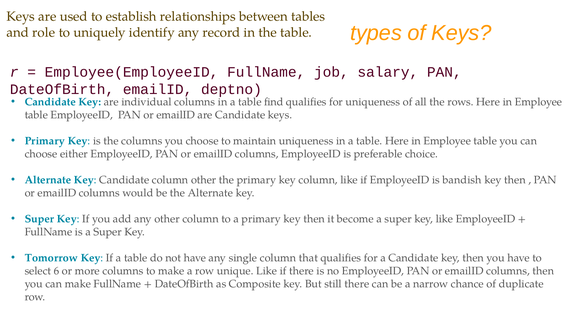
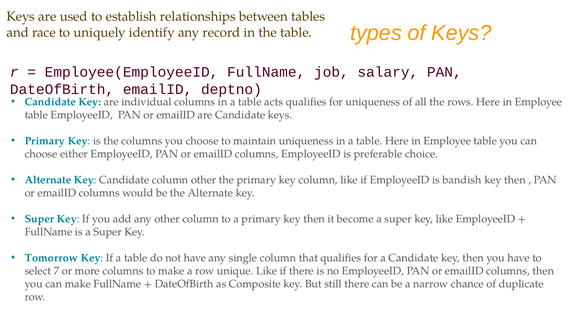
role: role -> race (44, 32)
find: find -> acts (274, 102)
6: 6 -> 7 (57, 272)
